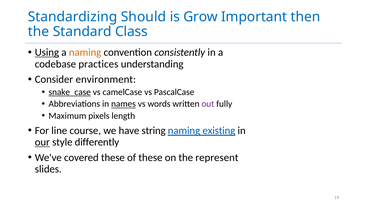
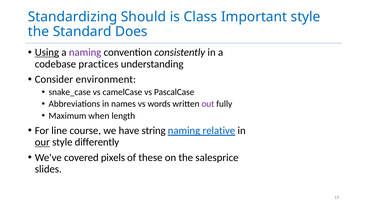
Grow: Grow -> Class (200, 17)
Important then: then -> style (306, 17)
Class: Class -> Does (131, 32)
naming colour: orange -> purple (85, 52)
snake_case underline: present -> none (70, 92)
names underline: present -> none (123, 104)
pixels: pixels -> when (99, 115)
existing: existing -> relative (219, 130)
covered these: these -> pixels (113, 157)
represent: represent -> salesprice (217, 157)
